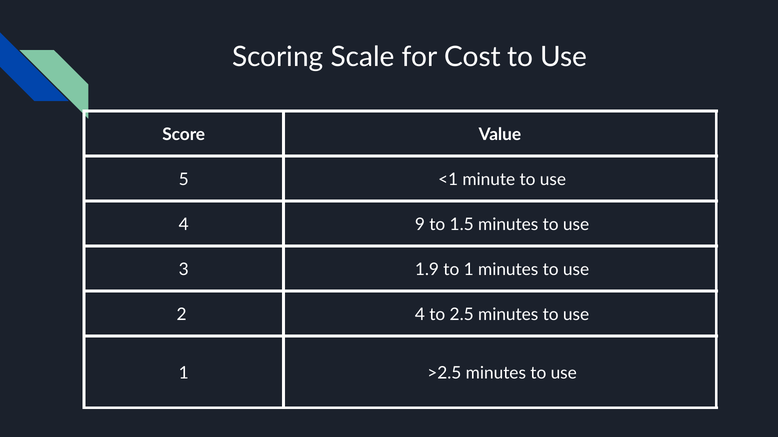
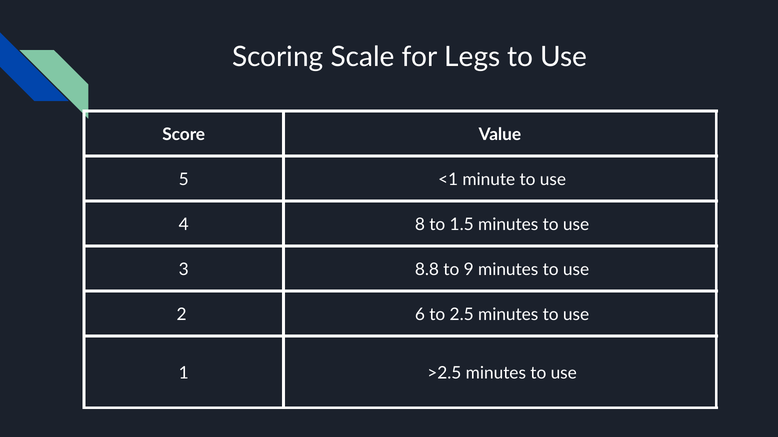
Cost: Cost -> Legs (472, 57)
9: 9 -> 8 (420, 225)
1.9: 1.9 -> 8.8 (427, 270)
to 1: 1 -> 9 (469, 270)
2 4: 4 -> 6 (420, 315)
